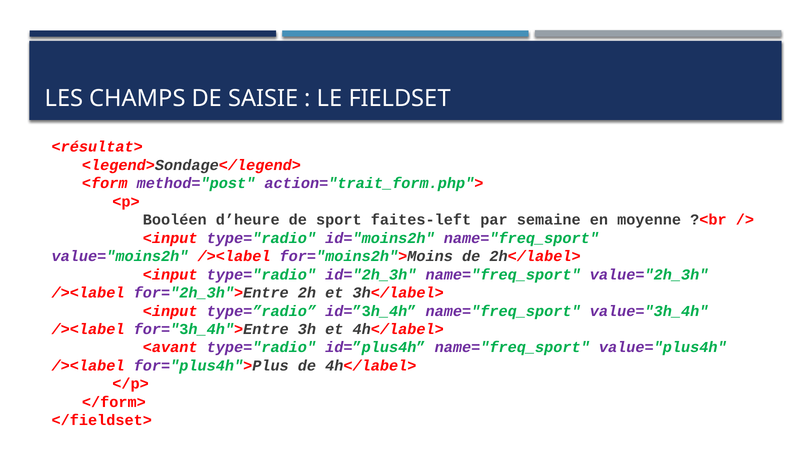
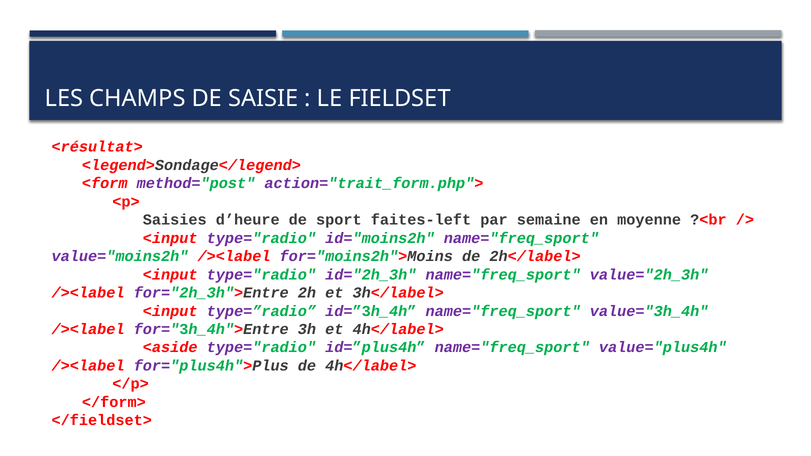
Booléen: Booléen -> Saisies (175, 220)
<avant: <avant -> <aside (170, 348)
